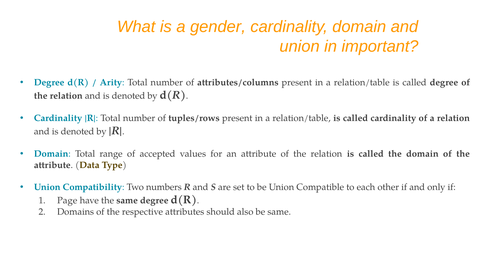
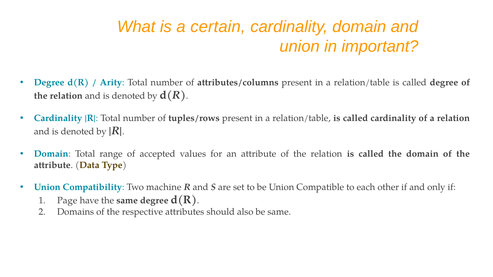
gender: gender -> certain (218, 27)
numbers: numbers -> machine (164, 187)
